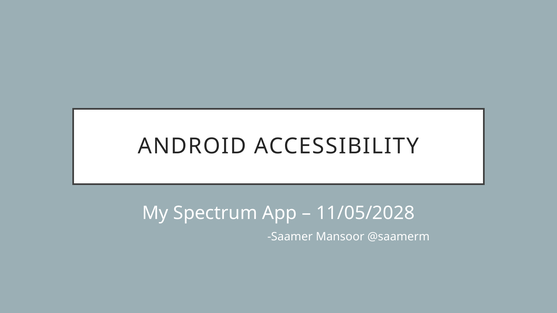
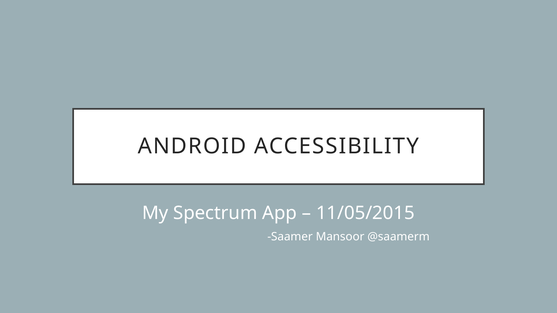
11/05/2028: 11/05/2028 -> 11/05/2015 (365, 213)
